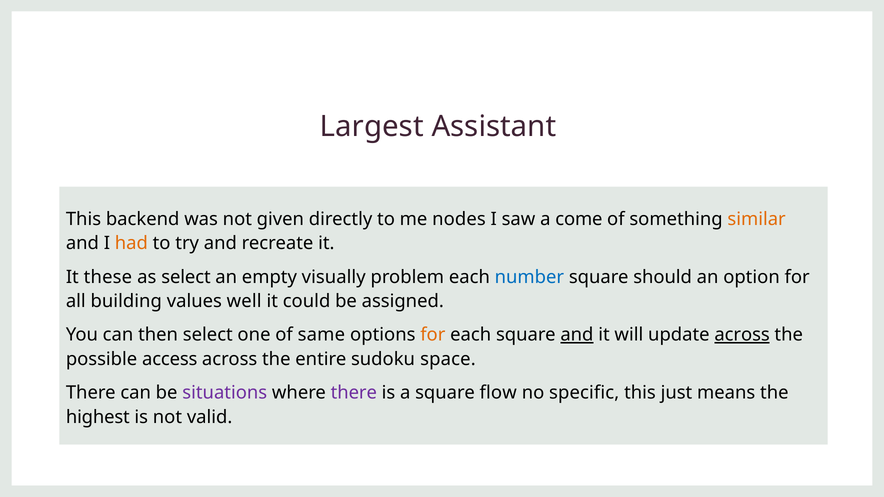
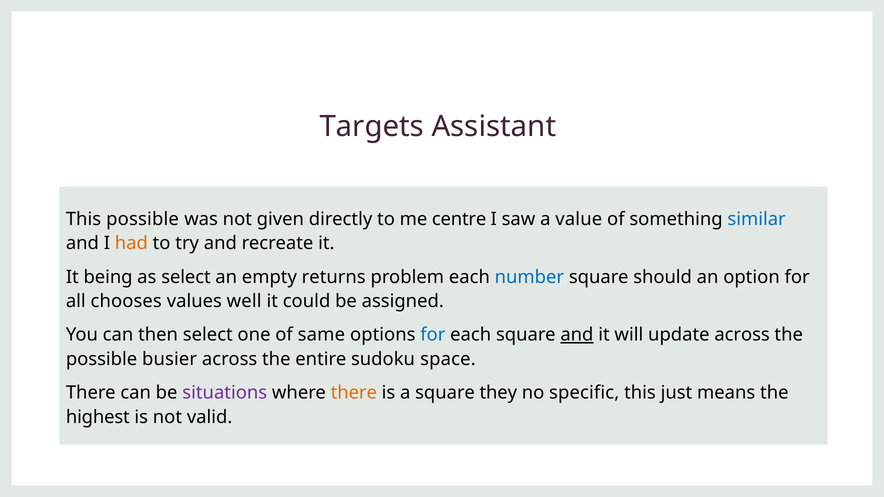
Largest: Largest -> Targets (372, 127)
This backend: backend -> possible (143, 219)
nodes: nodes -> centre (459, 219)
come: come -> value (579, 219)
similar colour: orange -> blue (757, 219)
these: these -> being (108, 277)
visually: visually -> returns (334, 277)
building: building -> chooses (126, 301)
for colour: orange -> blue (433, 335)
across underline: present -> none (742, 335)
access: access -> busier (170, 359)
there colour: purple -> orange (354, 393)
flow: flow -> they (498, 393)
